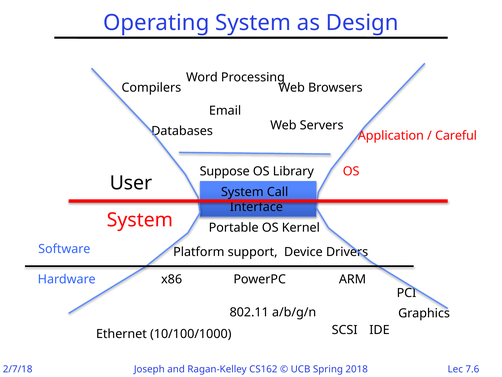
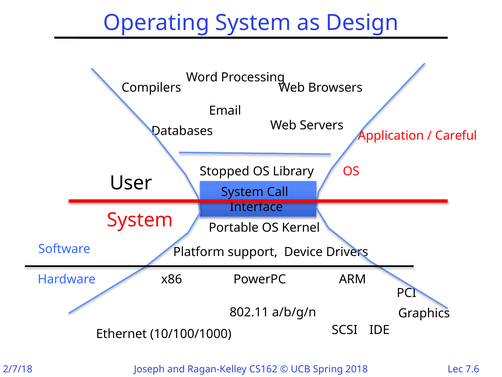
Suppose: Suppose -> Stopped (225, 171)
